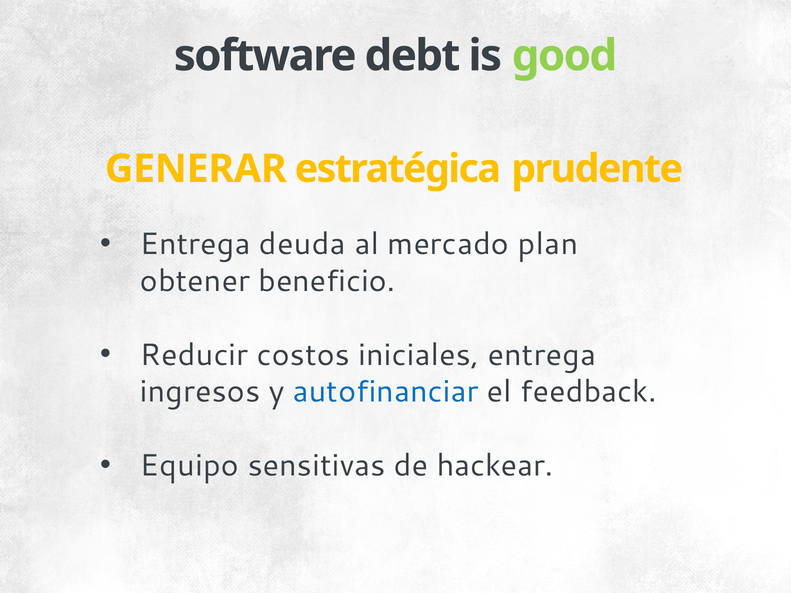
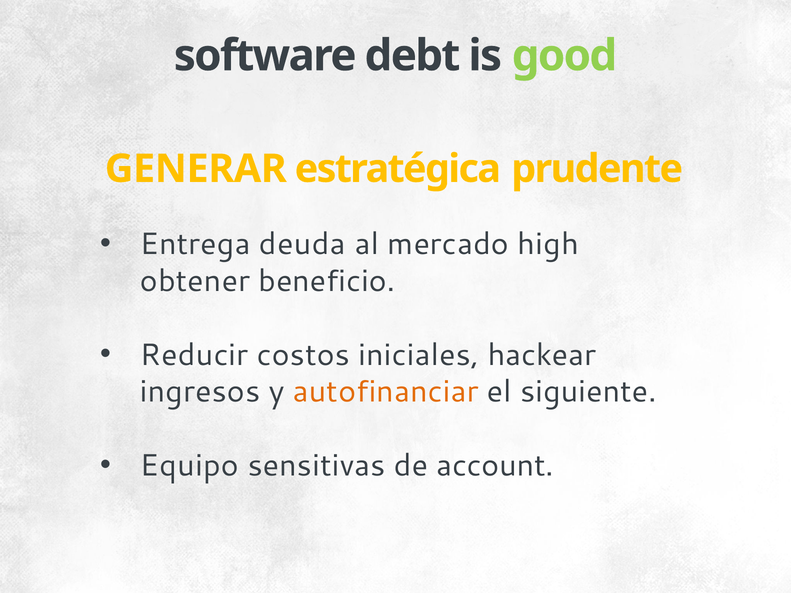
plan: plan -> high (548, 244)
iniciales entrega: entrega -> hackear (542, 355)
autofinanciar colour: blue -> orange (386, 392)
feedback: feedback -> siguiente (589, 392)
hackear: hackear -> account (495, 466)
